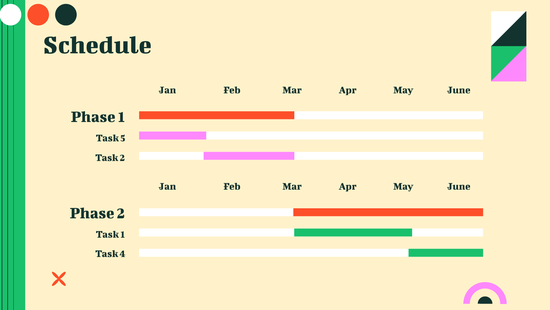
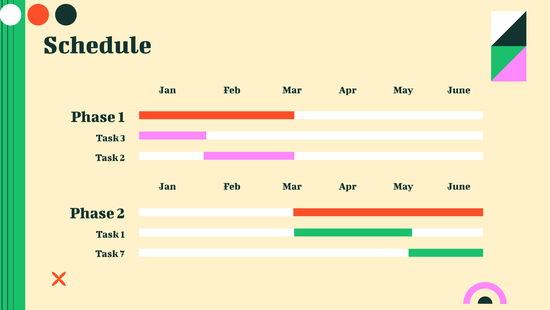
5: 5 -> 3 (123, 138)
4: 4 -> 7 (122, 253)
